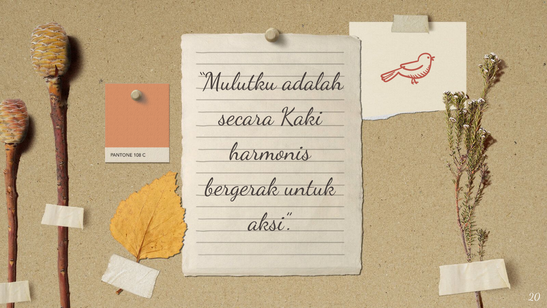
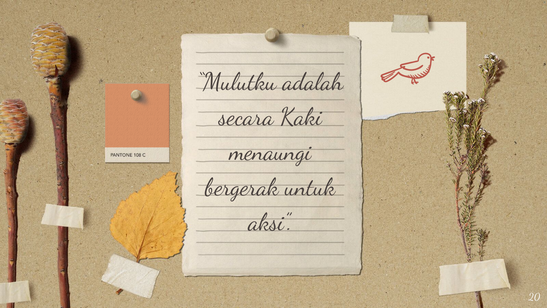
harmonis: harmonis -> menaungi (270, 151)
